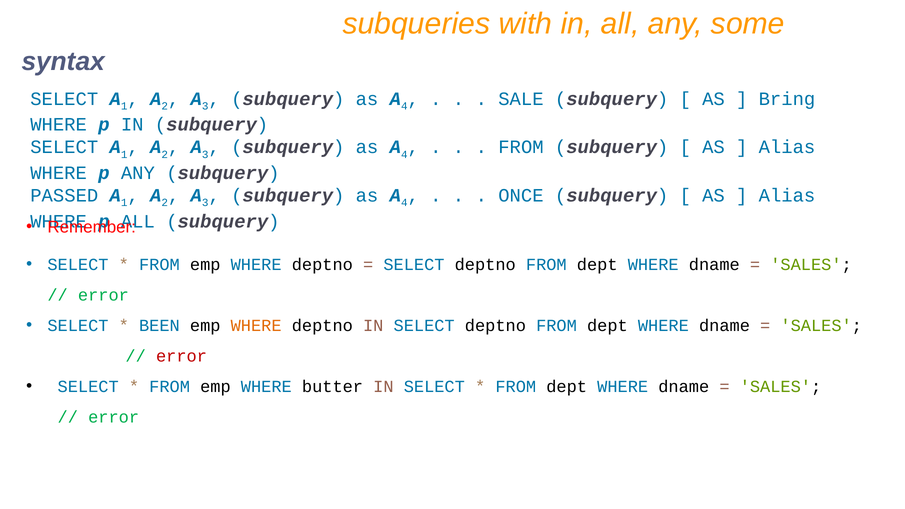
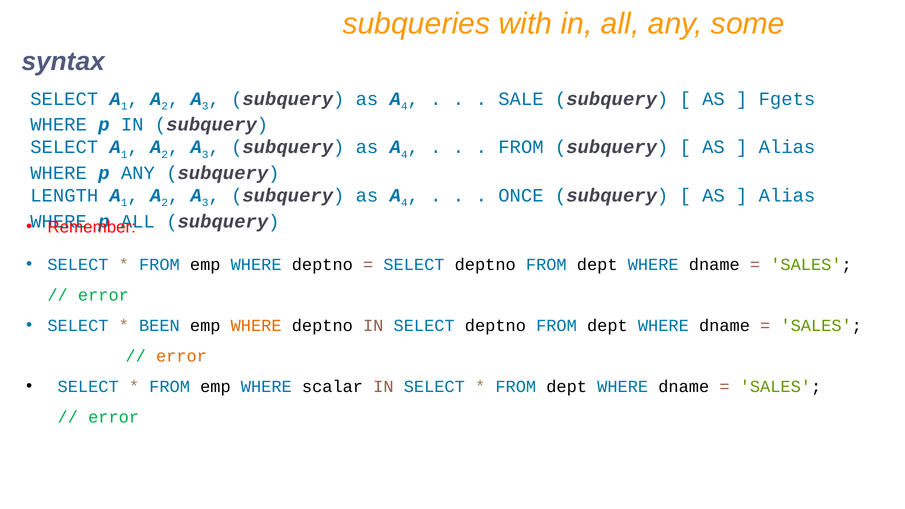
Bring: Bring -> Fgets (787, 99)
PASSED: PASSED -> LENGTH (64, 196)
error colour: red -> orange (181, 356)
butter: butter -> scalar (333, 387)
